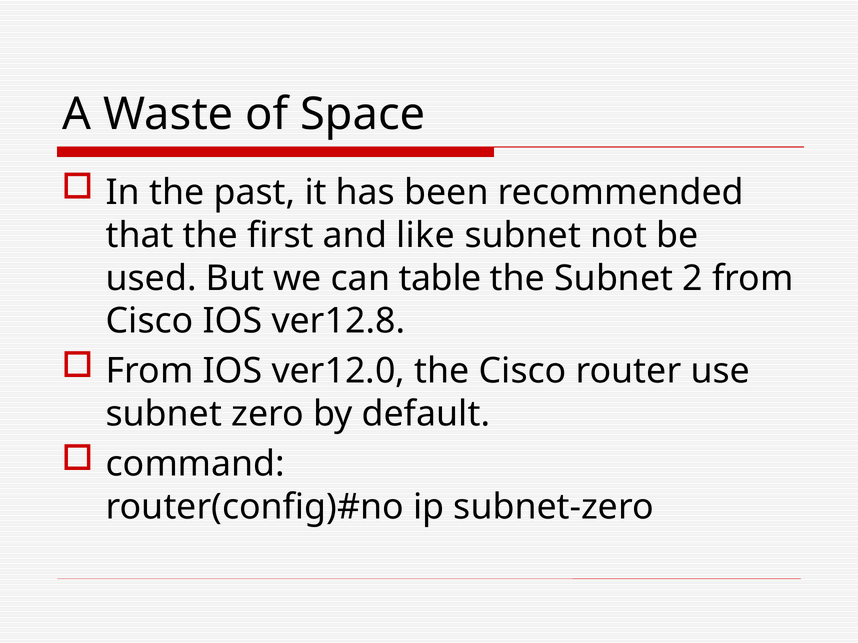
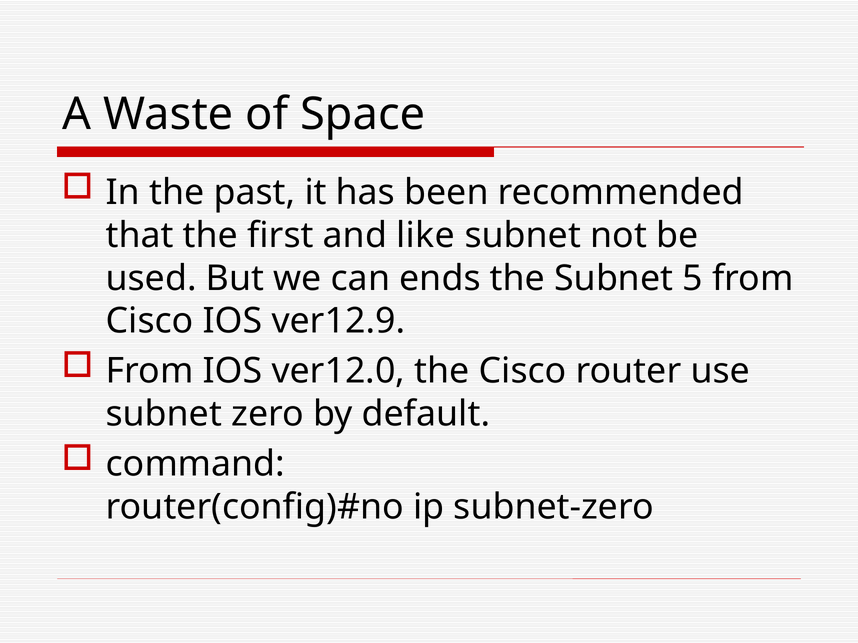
table: table -> ends (440, 278)
2: 2 -> 5 (693, 278)
ver12.8: ver12.8 -> ver12.9 (338, 321)
